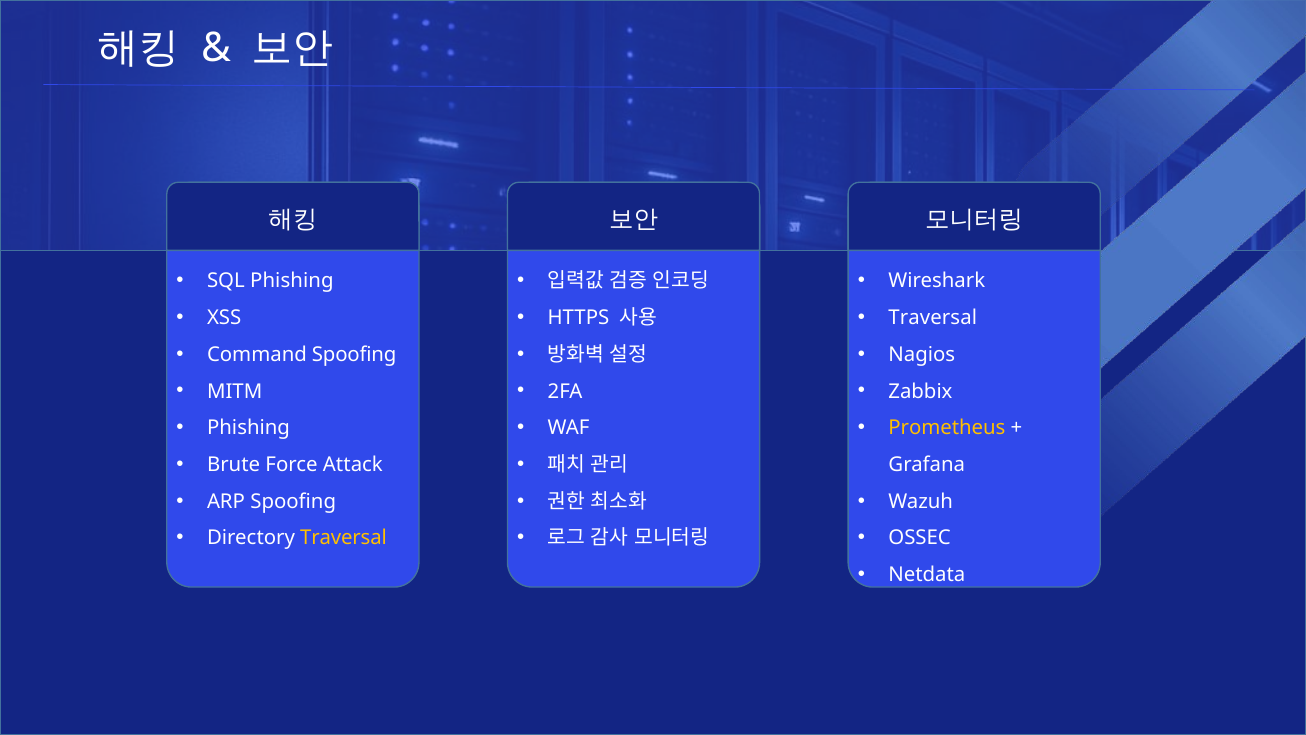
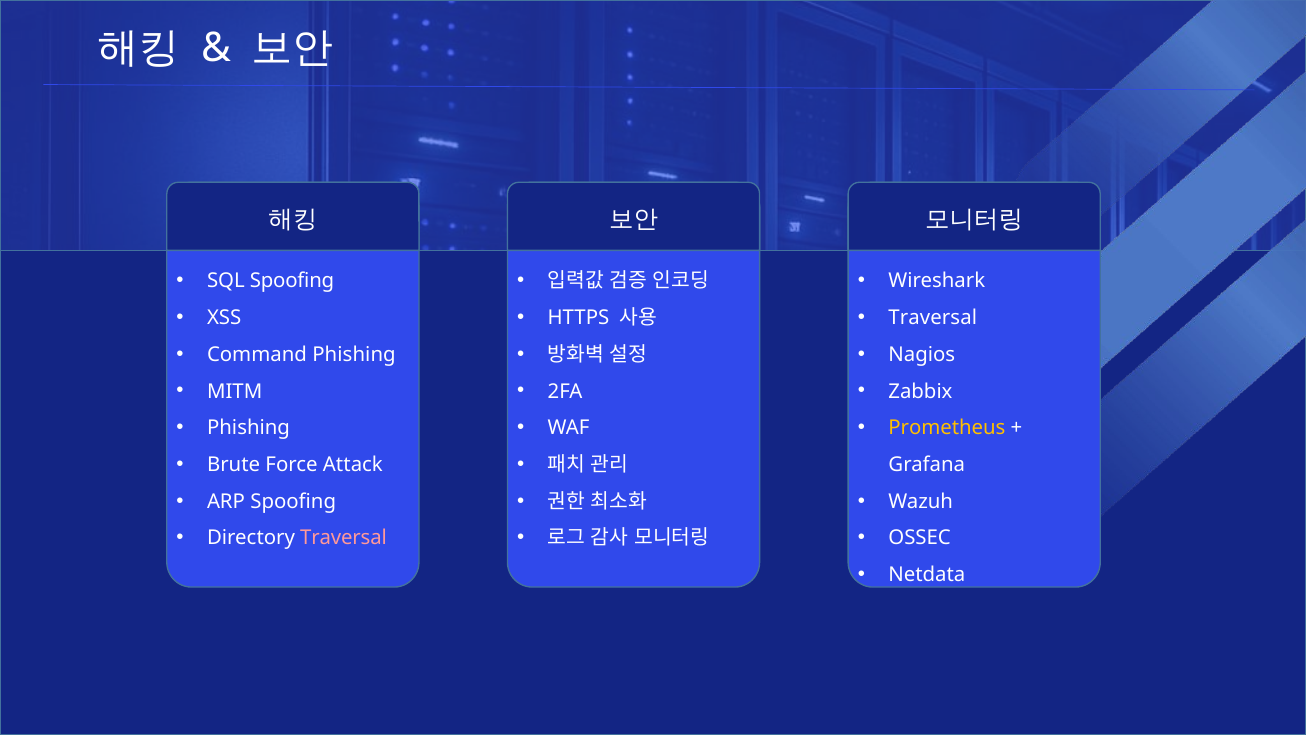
SQL Phishing: Phishing -> Spoofing (292, 281)
Command Spoofing: Spoofing -> Phishing (354, 354)
Traversal colour: yellow -> pink (344, 538)
